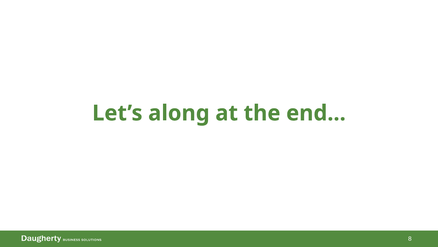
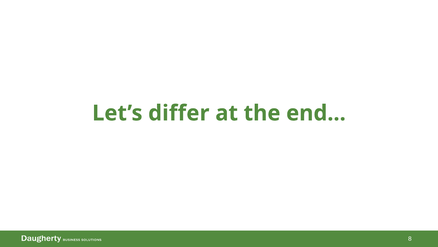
along: along -> differ (179, 113)
